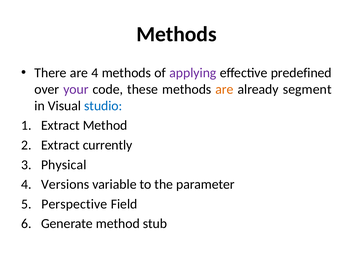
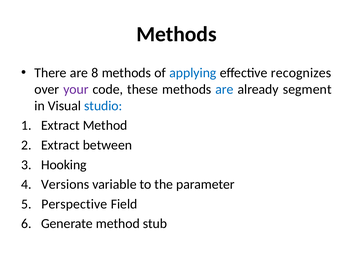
are 4: 4 -> 8 (95, 73)
applying colour: purple -> blue (193, 73)
predefined: predefined -> recognizes (301, 73)
are colour: orange -> blue (224, 89)
currently: currently -> between (107, 145)
Physical: Physical -> Hooking (64, 165)
